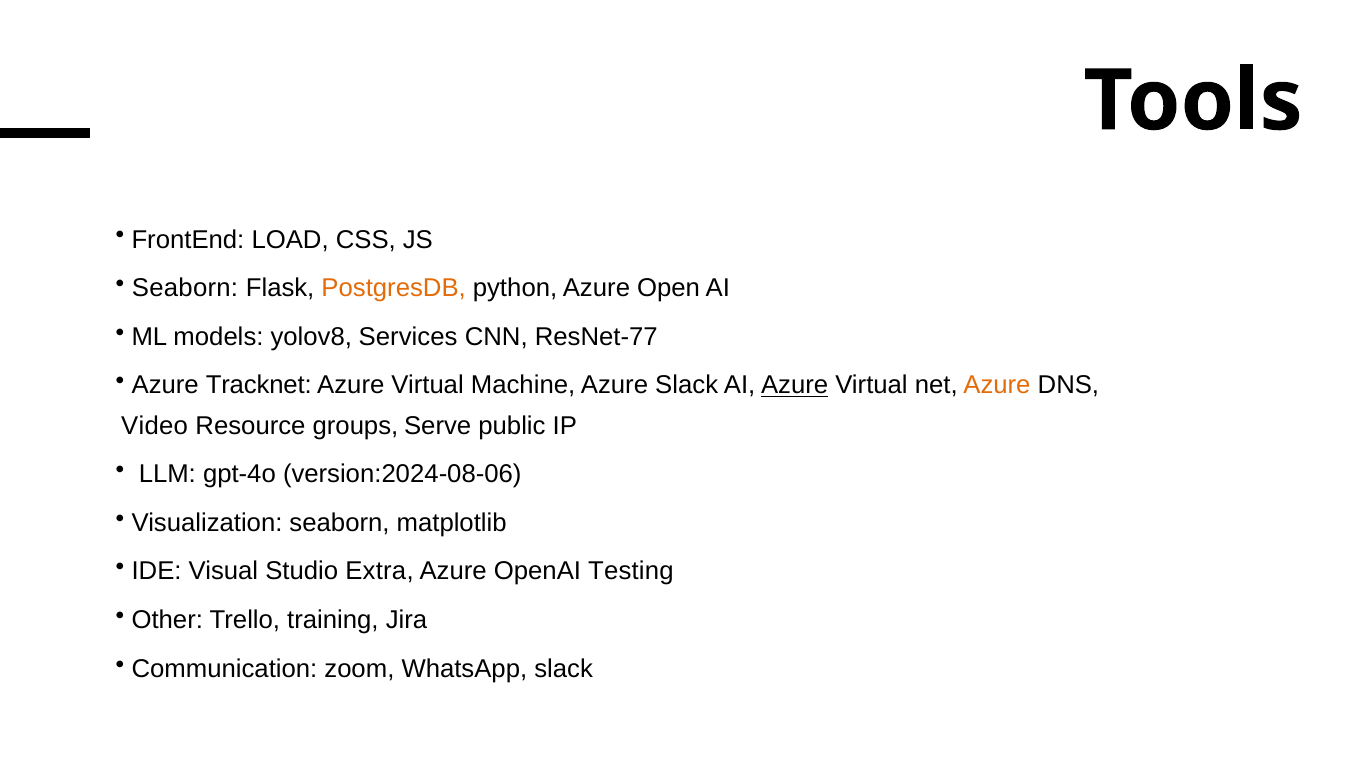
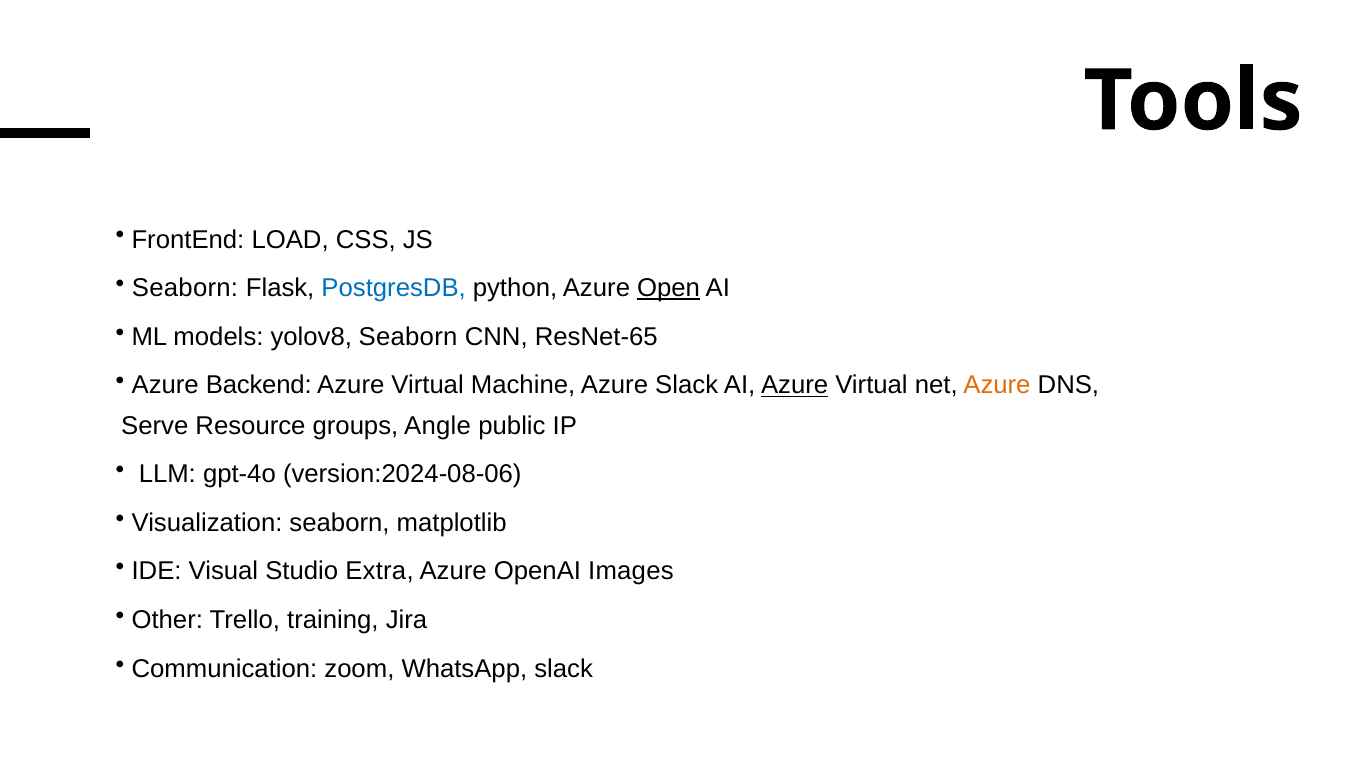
PostgresDB colour: orange -> blue (394, 288)
Open underline: none -> present (669, 288)
yolov8 Services: Services -> Seaborn (408, 337)
ResNet-77: ResNet-77 -> ResNet-65 (596, 337)
Tracknet: Tracknet -> Backend (259, 386)
Video: Video -> Serve (155, 426)
Serve: Serve -> Angle (438, 426)
Testing: Testing -> Images (631, 572)
